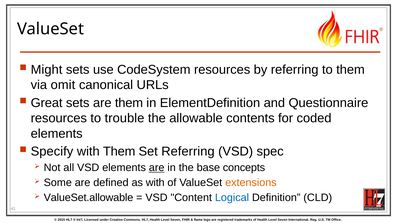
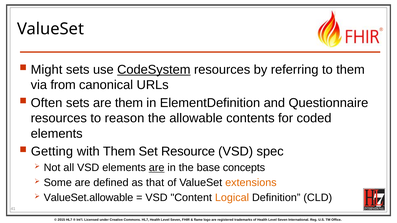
CodeSystem underline: none -> present (154, 70)
omit: omit -> from (63, 85)
Great: Great -> Often (47, 103)
trouble: trouble -> reason (124, 118)
Specify: Specify -> Getting (52, 152)
Set Referring: Referring -> Resource (188, 152)
as with: with -> that (155, 183)
Logical colour: blue -> orange (232, 198)
